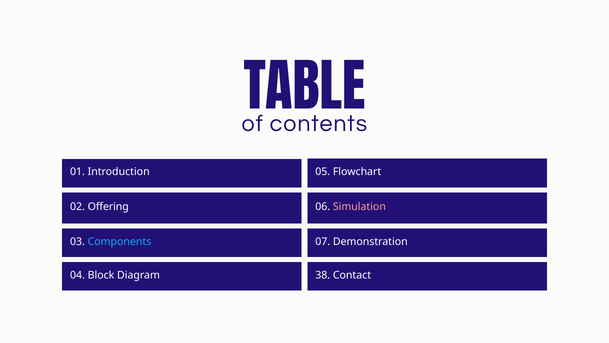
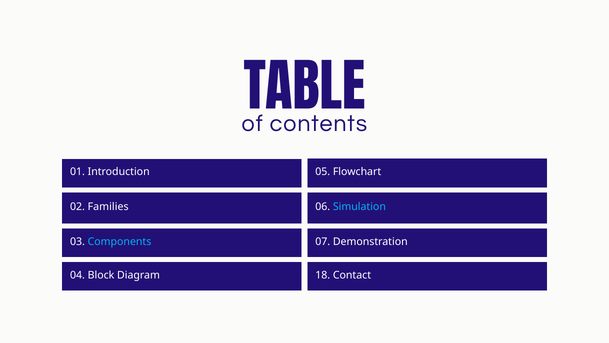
Offering: Offering -> Families (108, 206)
Simulation colour: pink -> light blue (359, 206)
38: 38 -> 18 (323, 275)
